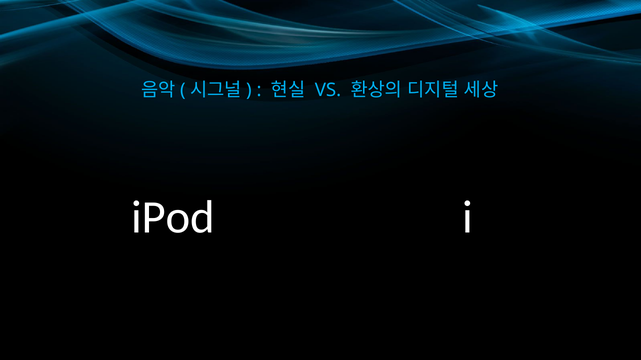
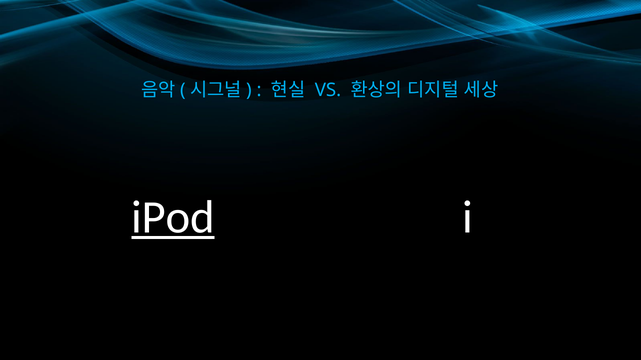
iPod underline: none -> present (173, 218)
